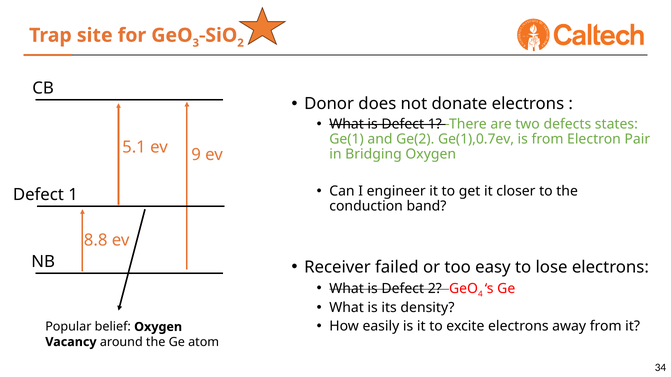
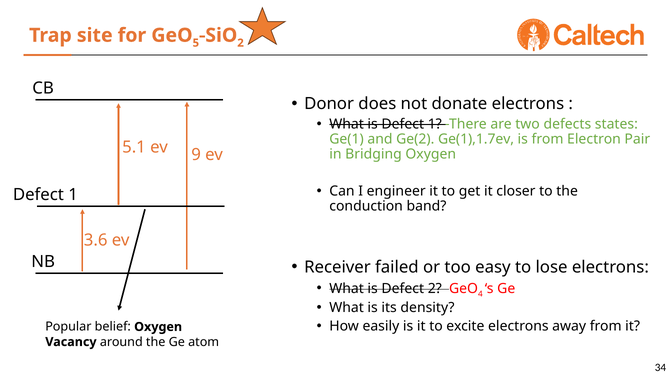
3: 3 -> 5 (196, 43)
Ge(1),0.7ev: Ge(1),0.7ev -> Ge(1),1.7ev (476, 139)
8.8: 8.8 -> 3.6 (96, 240)
